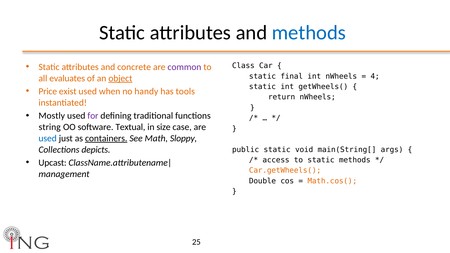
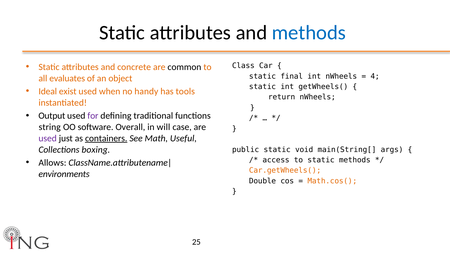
common colour: purple -> black (184, 67)
object underline: present -> none (120, 78)
Price: Price -> Ideal (48, 91)
Mostly: Mostly -> Output (52, 116)
Textual: Textual -> Overall (130, 127)
size: size -> will (163, 127)
used colour: blue -> purple (48, 138)
Sloppy: Sloppy -> Useful (183, 138)
depicts: depicts -> boxing (96, 150)
Upcast: Upcast -> Allows (52, 163)
management: management -> environments (64, 174)
